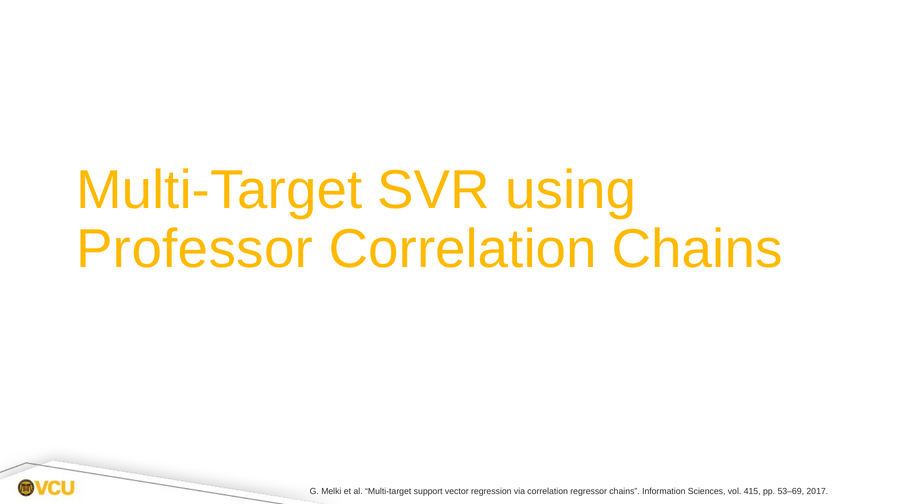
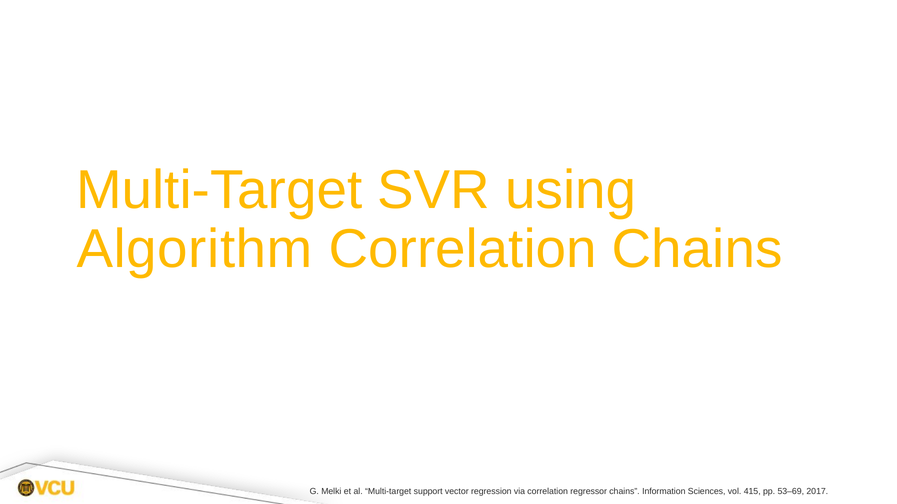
Professor: Professor -> Algorithm (195, 250)
